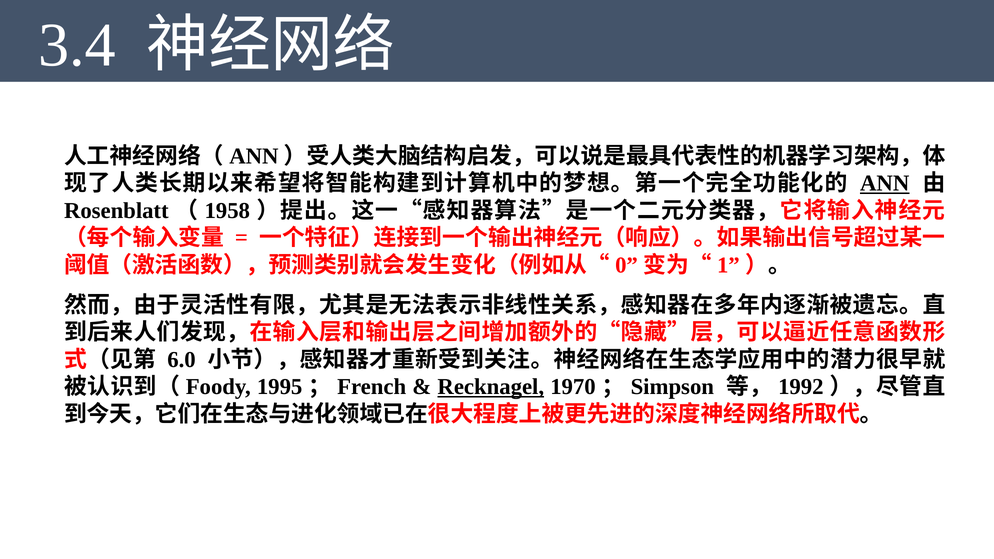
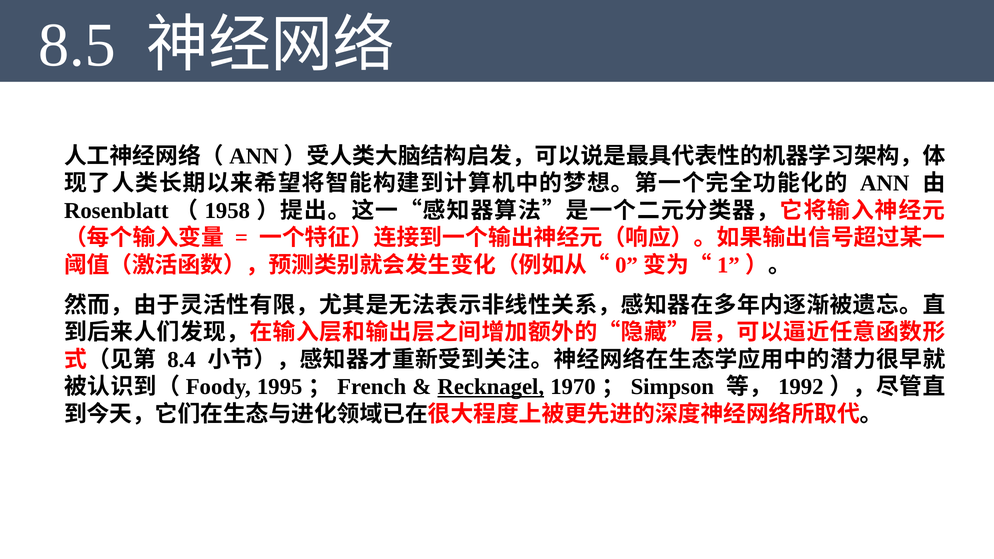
3.4: 3.4 -> 8.5 (77, 45)
ANN underline: present -> none (885, 183)
6.0: 6.0 -> 8.4 (182, 360)
